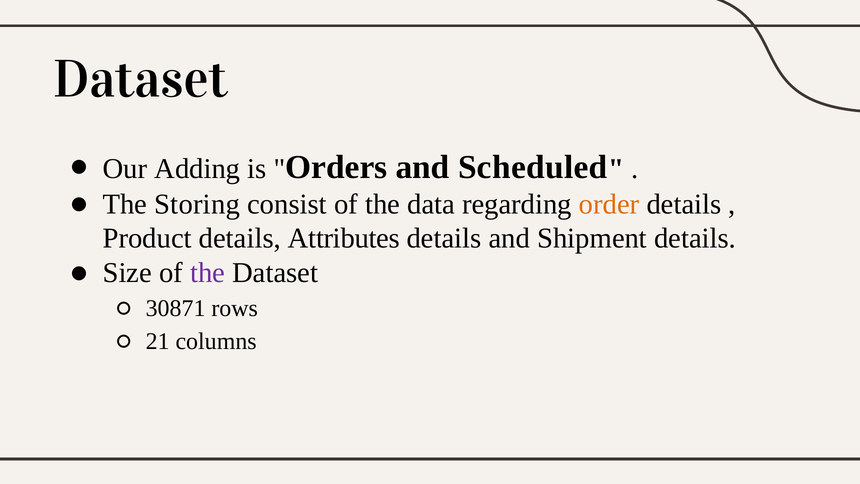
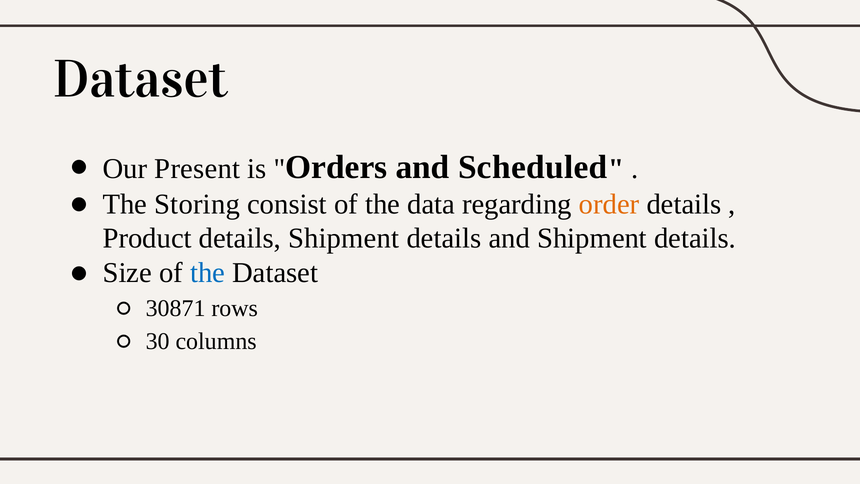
Adding: Adding -> Present (197, 169)
details Attributes: Attributes -> Shipment (344, 238)
the colour: purple -> blue (208, 273)
21: 21 -> 30 (158, 341)
